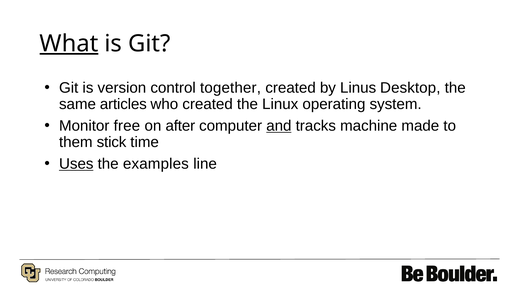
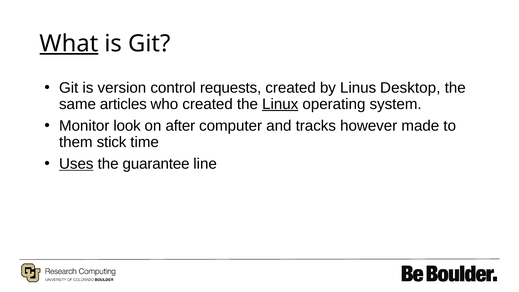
together: together -> requests (231, 88)
Linux underline: none -> present (280, 104)
free: free -> look (127, 126)
and underline: present -> none (279, 126)
machine: machine -> however (369, 126)
examples: examples -> guarantee (156, 164)
